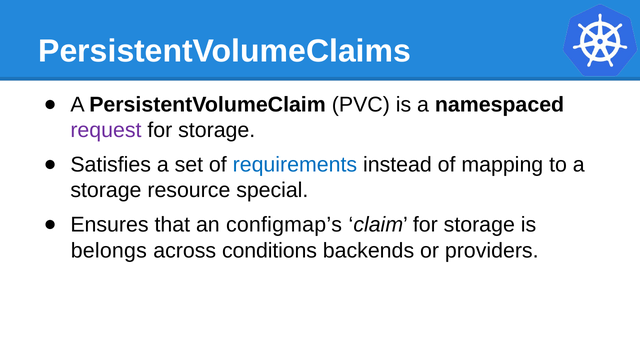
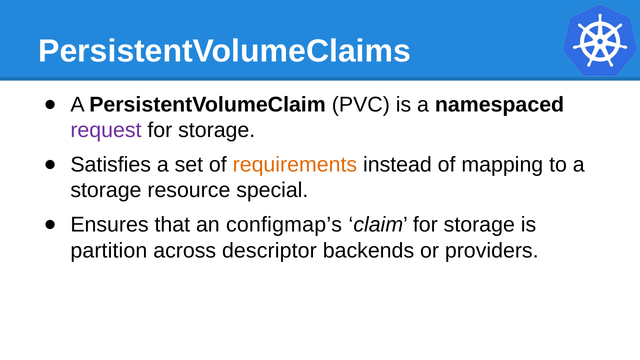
requirements colour: blue -> orange (295, 165)
belongs: belongs -> partition (109, 250)
conditions: conditions -> descriptor (269, 250)
